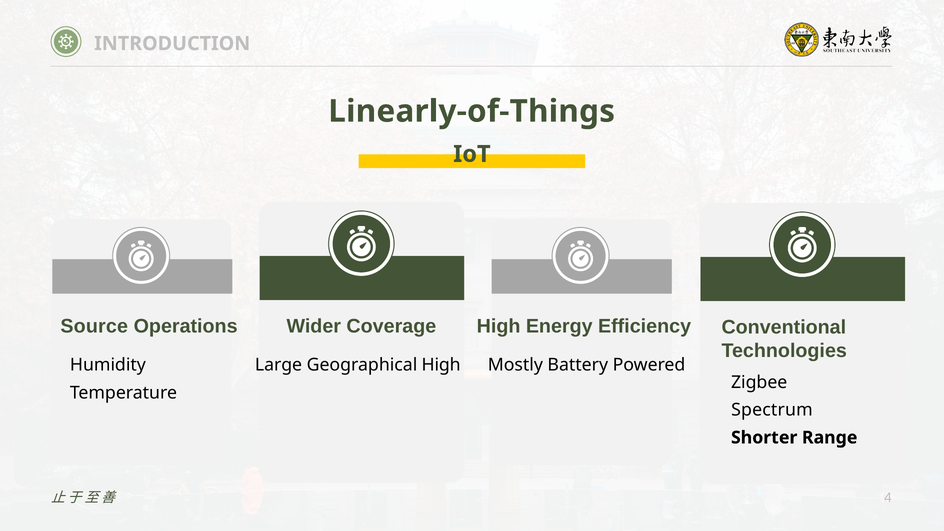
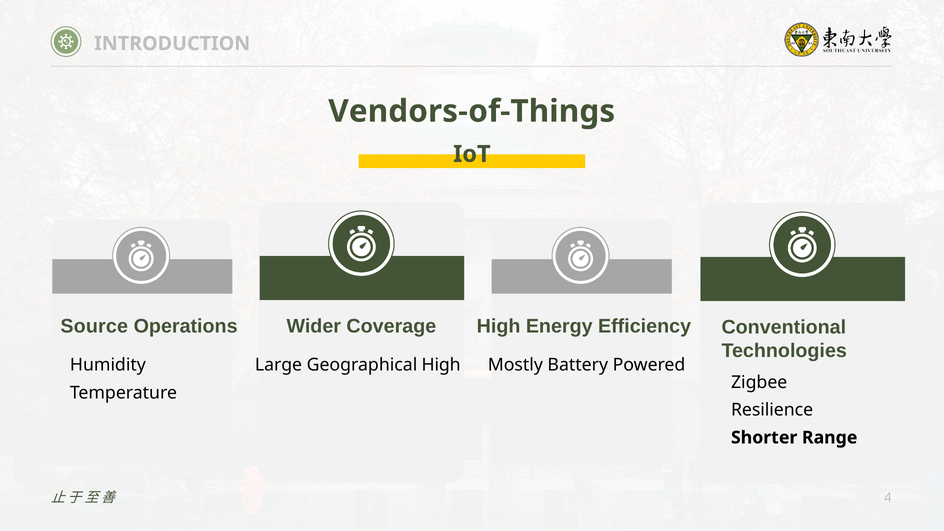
Linearly-of-Things: Linearly-of-Things -> Vendors-of-Things (472, 111)
Spectrum: Spectrum -> Resilience (772, 410)
